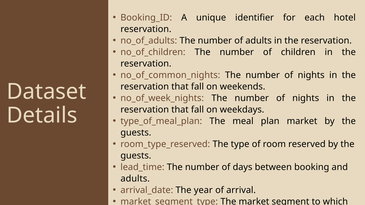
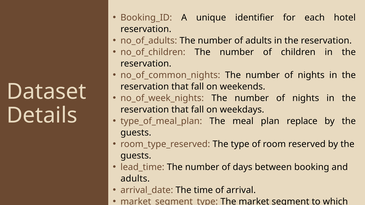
plan market: market -> replace (302, 121)
year: year -> time (203, 190)
